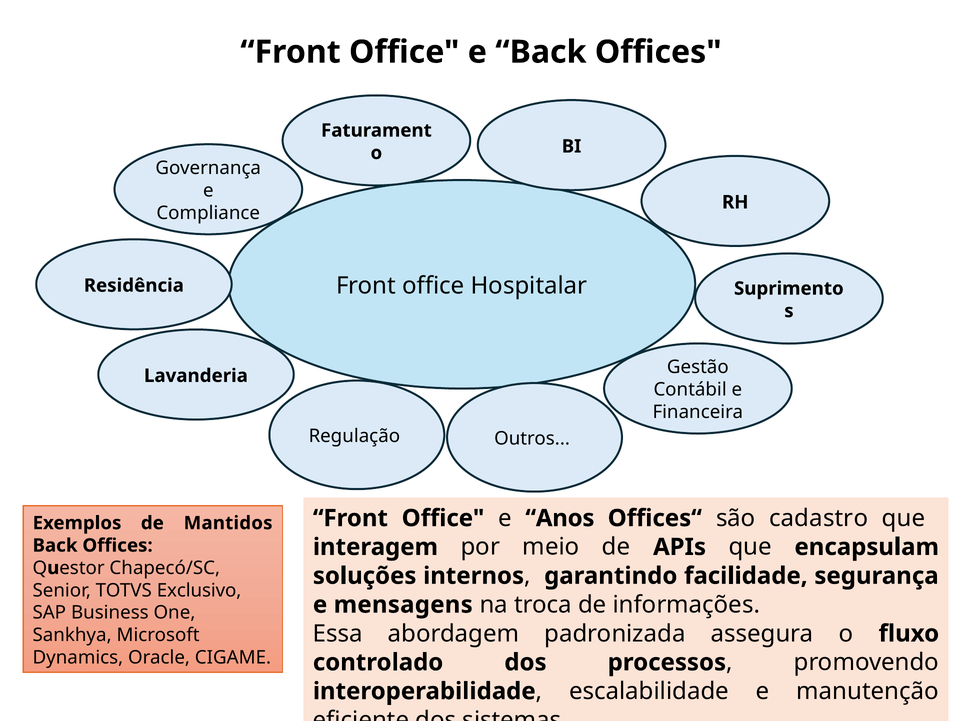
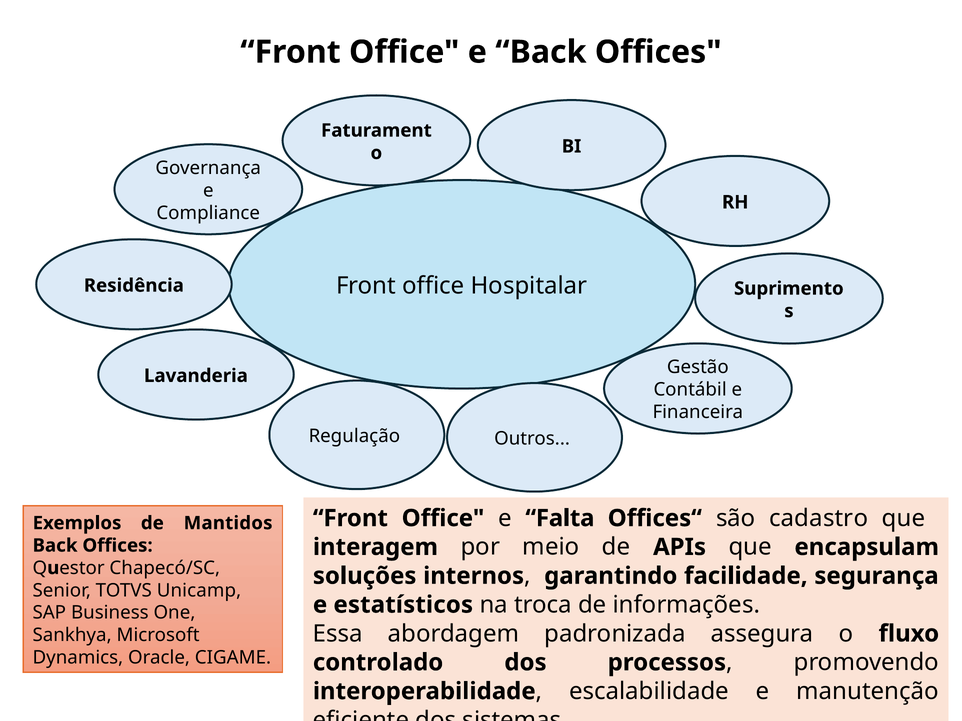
Anos: Anos -> Falta (560, 519)
Exclusivo: Exclusivo -> Unicamp (199, 591)
mensagens: mensagens -> estatísticos (403, 605)
